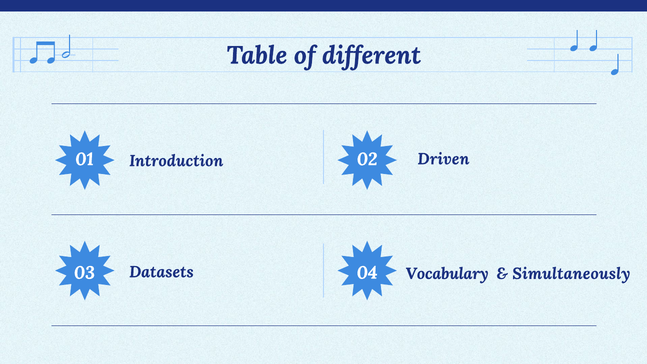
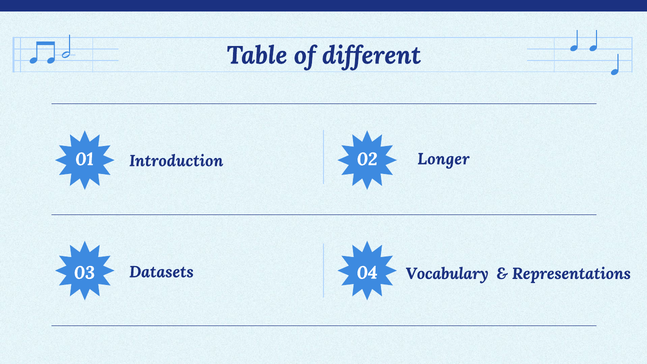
Driven: Driven -> Longer (443, 159)
Simultaneously: Simultaneously -> Representations (571, 274)
